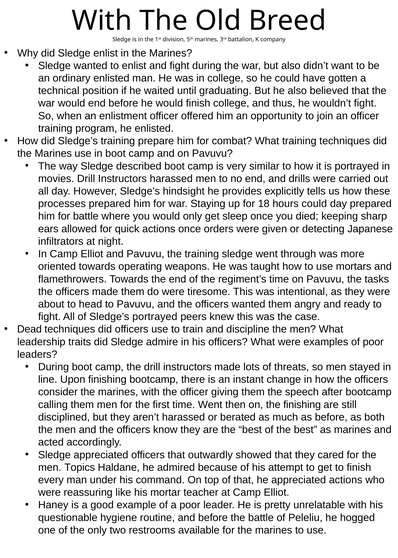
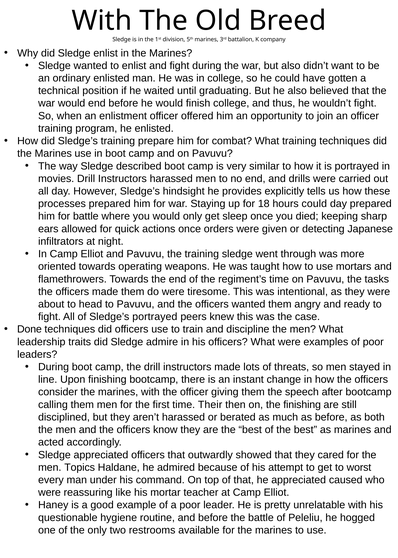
Dead: Dead -> Done (29, 330)
time Went: Went -> Their (210, 405)
to finish: finish -> worst (359, 468)
appreciated actions: actions -> caused (346, 480)
